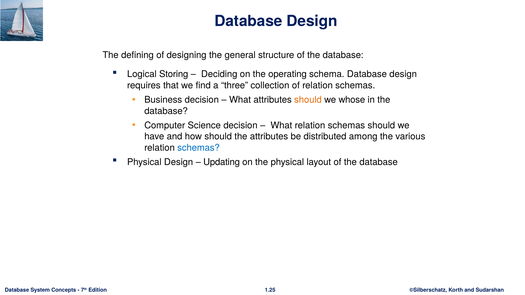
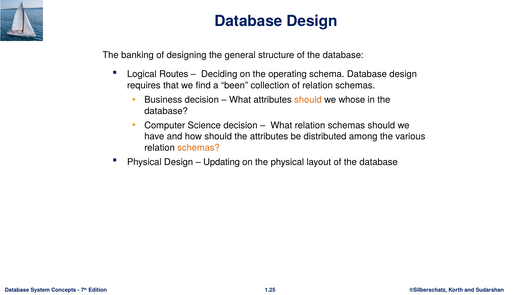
defining: defining -> banking (137, 55)
Storing: Storing -> Routes (174, 74)
three: three -> been (235, 85)
schemas colour: blue -> orange (199, 148)
